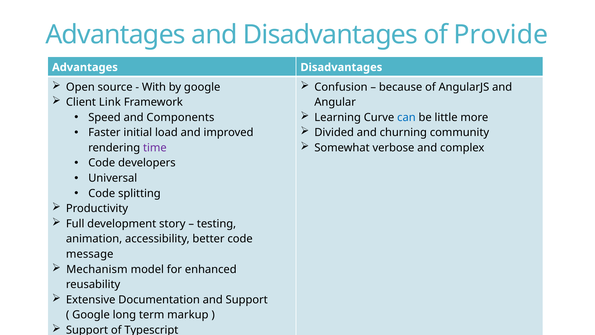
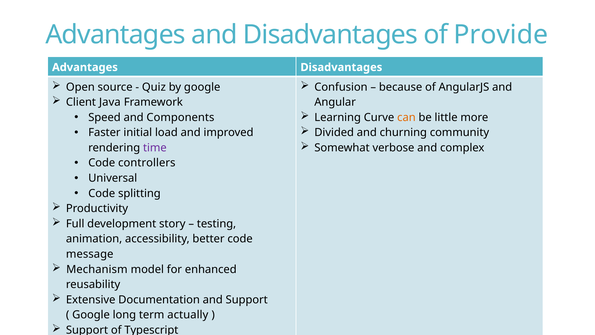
With: With -> Quiz (154, 87)
Link: Link -> Java (110, 102)
can colour: blue -> orange (406, 117)
developers: developers -> controllers (147, 163)
markup: markup -> actually (188, 315)
